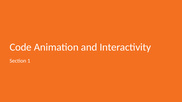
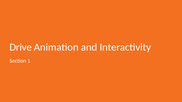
Code: Code -> Drive (21, 47)
